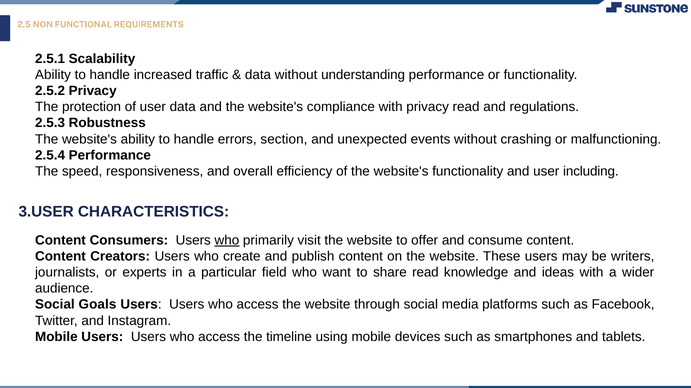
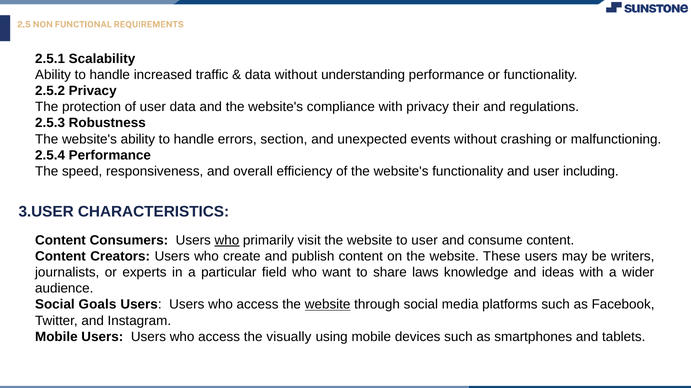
privacy read: read -> their (466, 107)
to offer: offer -> user (425, 241)
share read: read -> laws (425, 273)
website underline: none -> present (328, 305)
timeline: timeline -> visually (289, 337)
